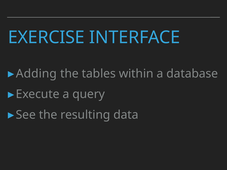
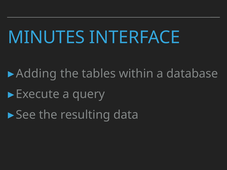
EXERCISE: EXERCISE -> MINUTES (46, 37)
